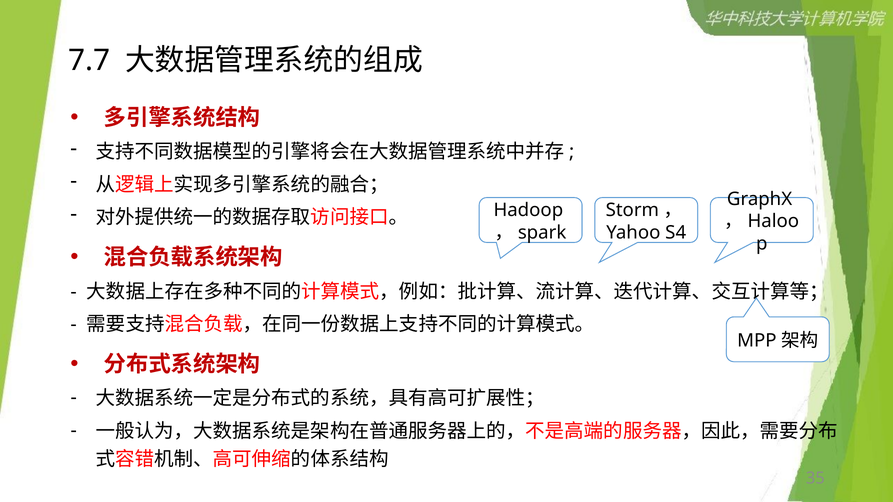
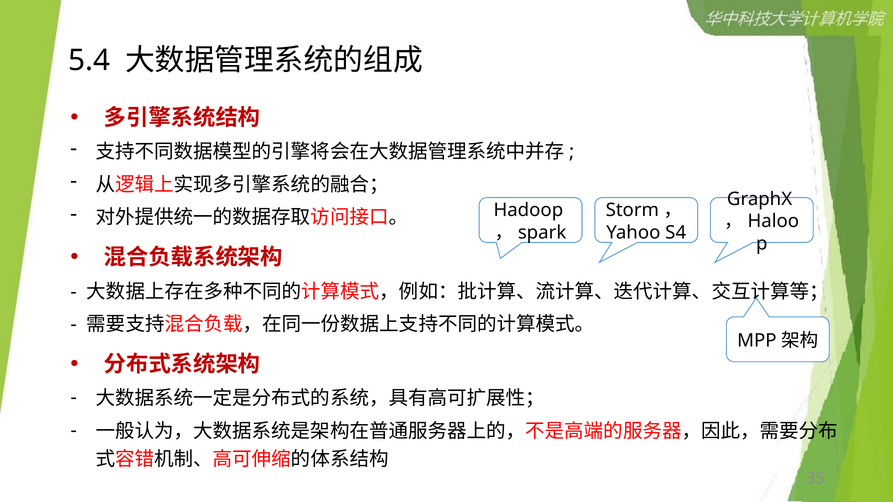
7.7: 7.7 -> 5.4 (89, 60)
